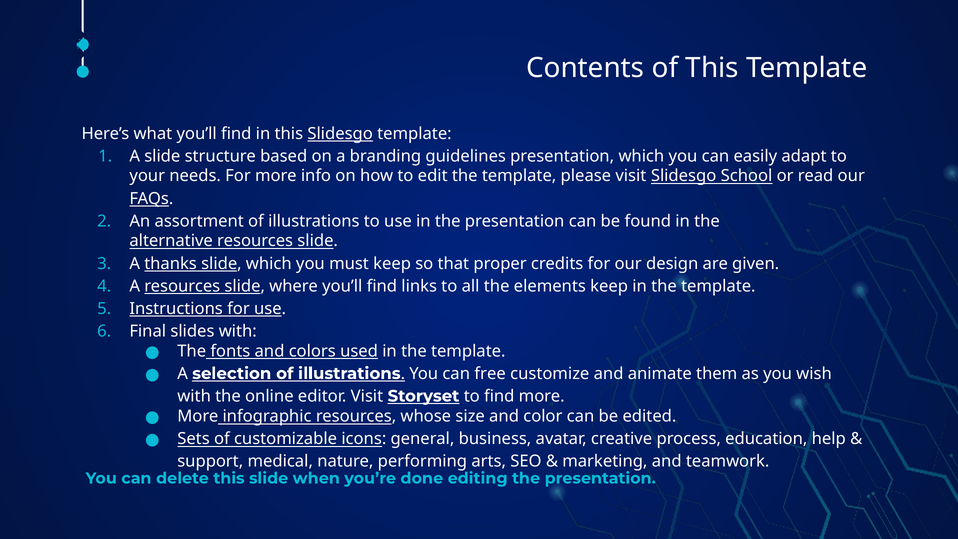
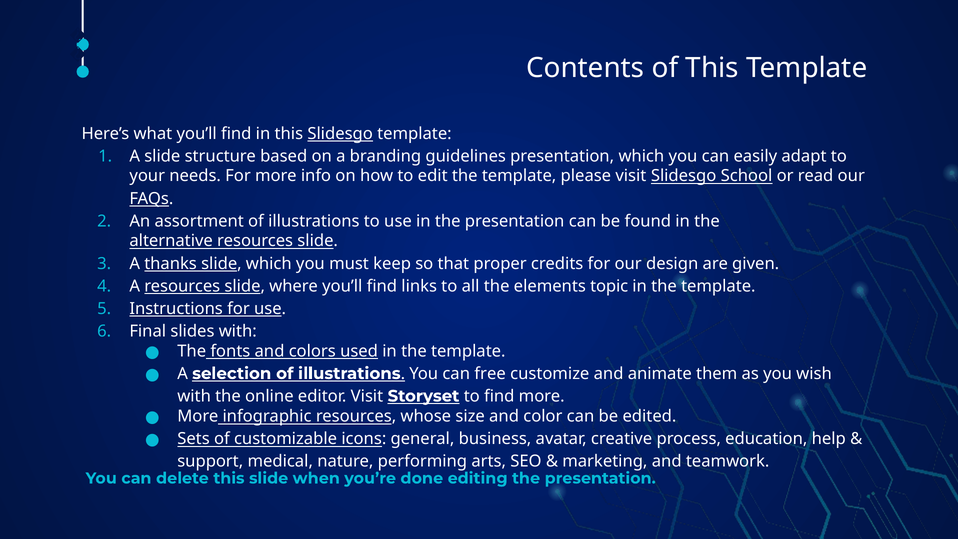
elements keep: keep -> topic (609, 286)
